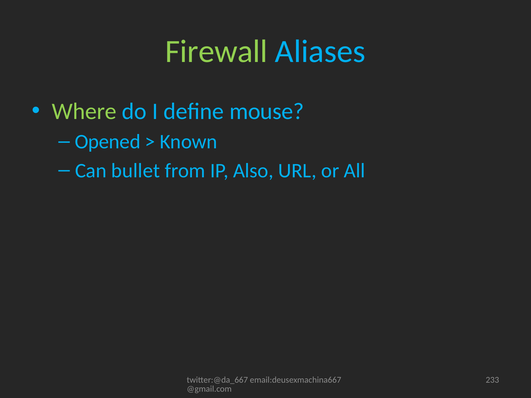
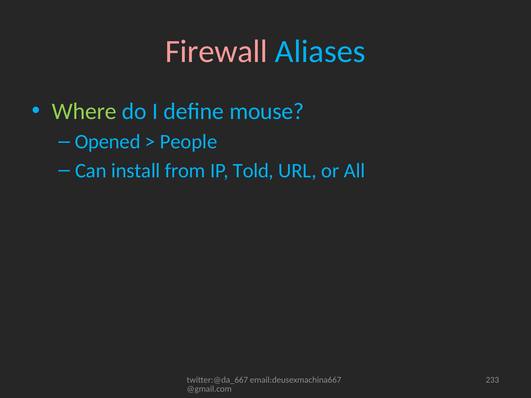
Firewall colour: light green -> pink (216, 51)
Known: Known -> People (189, 142)
bullet: bullet -> install (136, 171)
Also: Also -> Told (253, 171)
